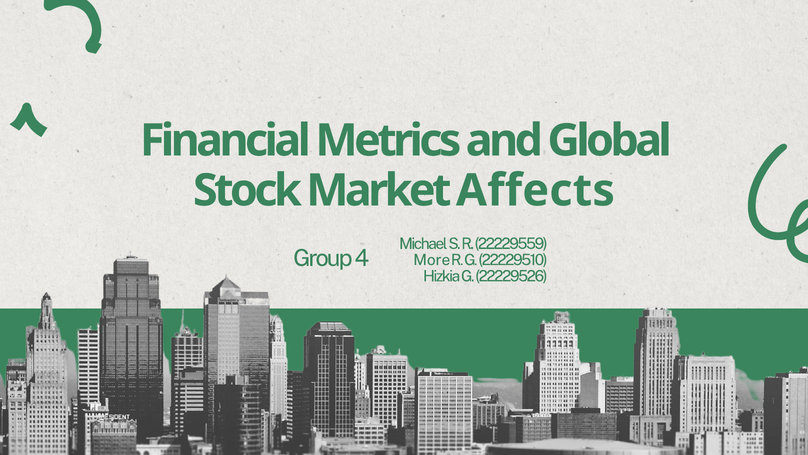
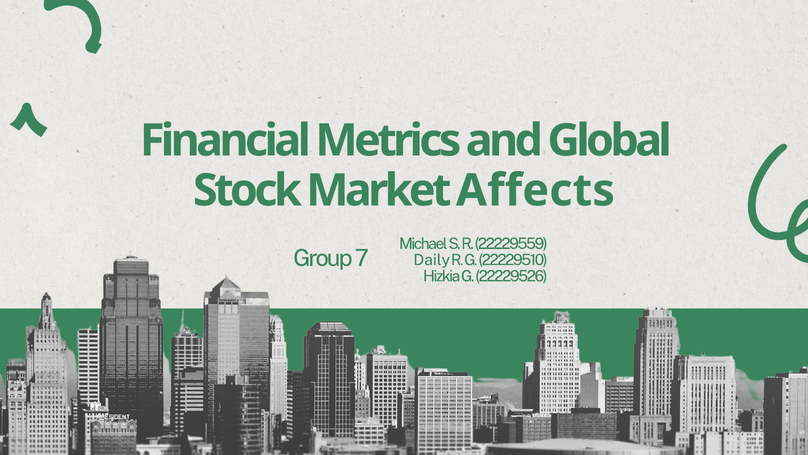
4: 4 -> 7 (362, 258)
More: More -> Daily (432, 260)
